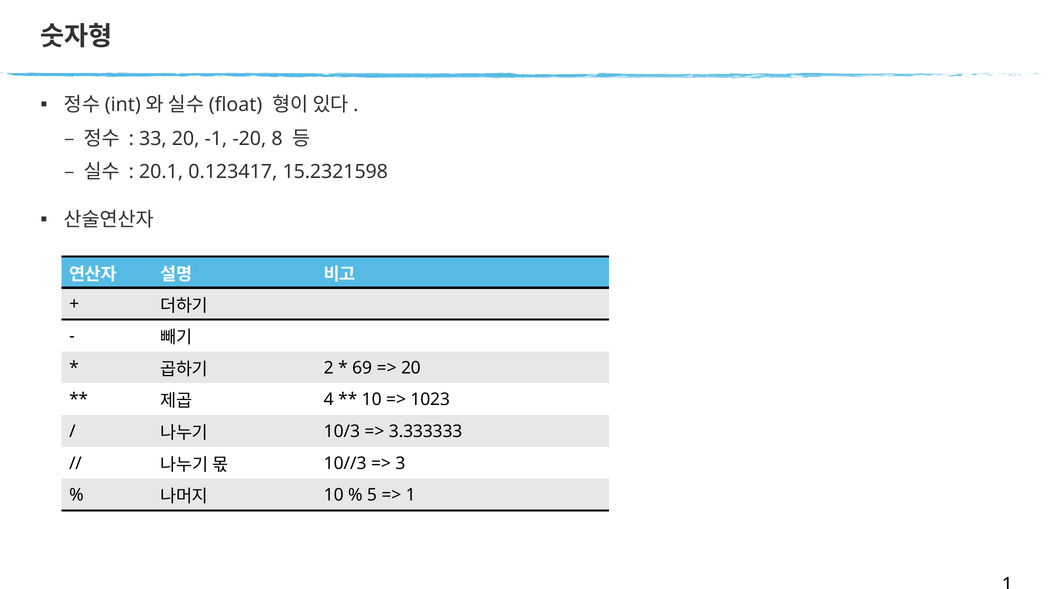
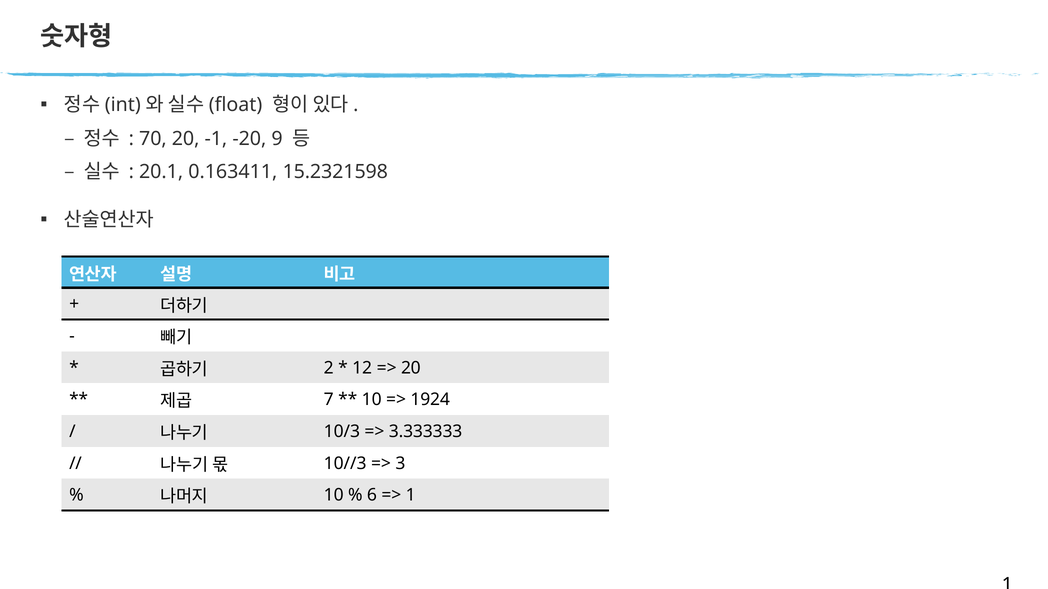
33: 33 -> 70 (153, 139)
8: 8 -> 9 (277, 139)
0.123417: 0.123417 -> 0.163411 (233, 172)
69: 69 -> 12 (362, 368)
4: 4 -> 7 (329, 400)
1023: 1023 -> 1924 (430, 400)
5: 5 -> 6 (372, 496)
